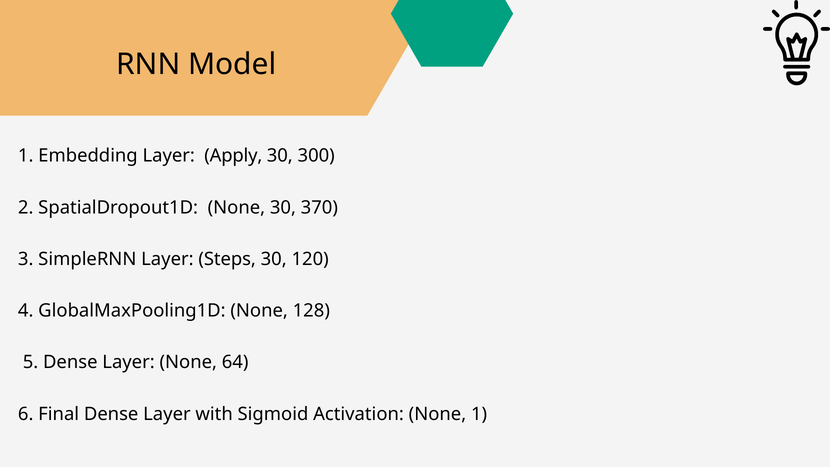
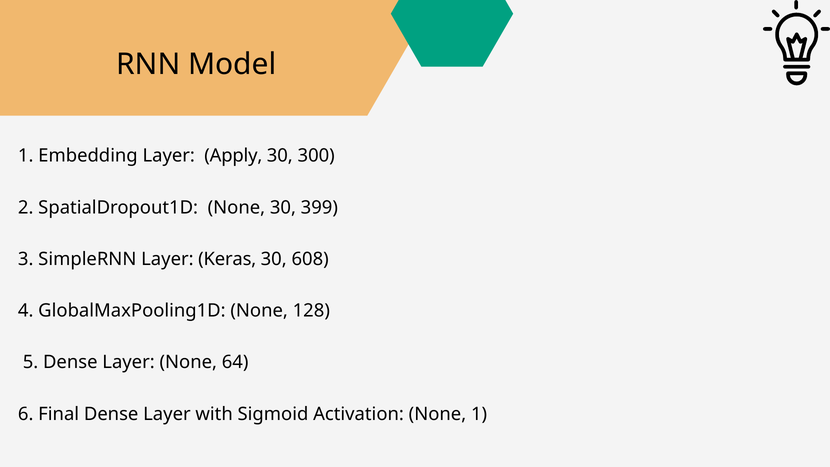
370: 370 -> 399 (319, 207)
Steps: Steps -> Keras (227, 259)
120: 120 -> 608 (310, 259)
